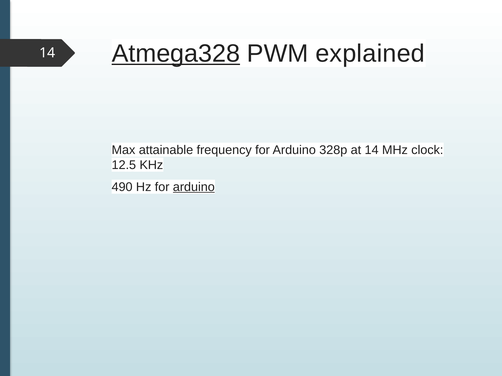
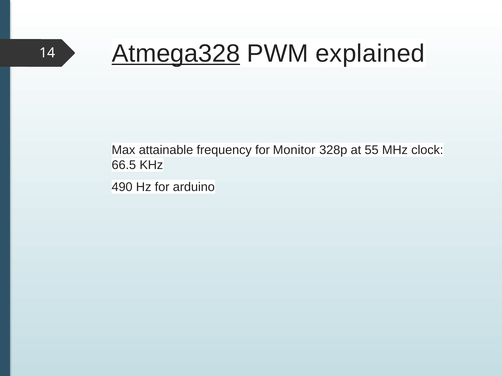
frequency for Arduino: Arduino -> Monitor (294, 150)
at 14: 14 -> 55 (372, 150)
12.5: 12.5 -> 66.5 (124, 165)
arduino underline: present -> none (194, 187)
